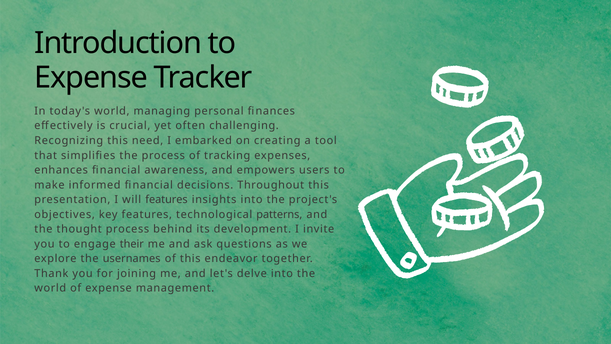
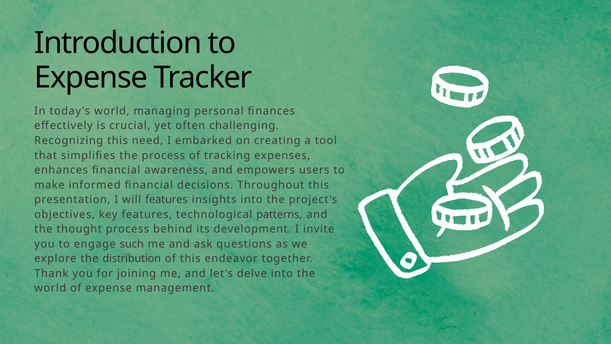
their: their -> such (132, 244)
usernames: usernames -> distribution (132, 259)
